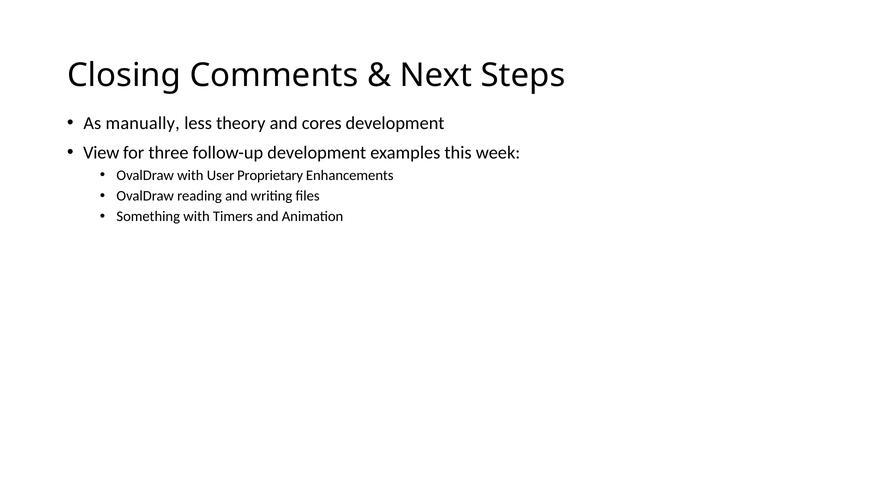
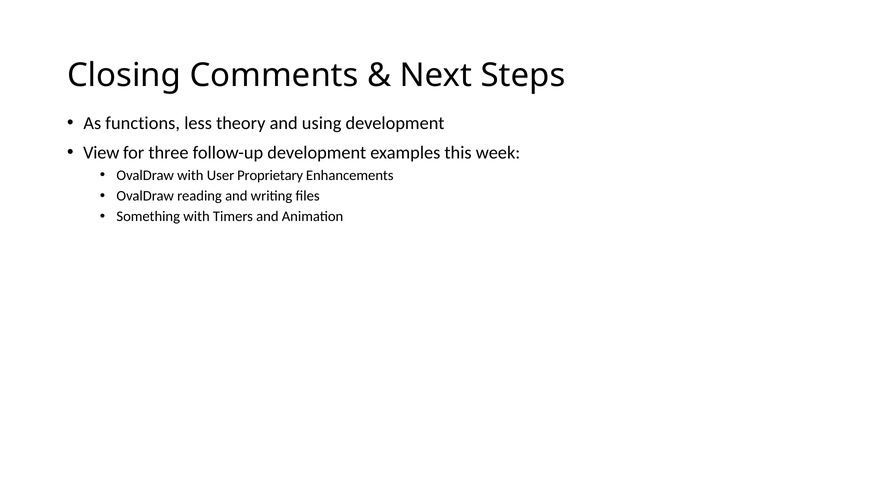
manually: manually -> functions (143, 123)
cores: cores -> using (322, 123)
